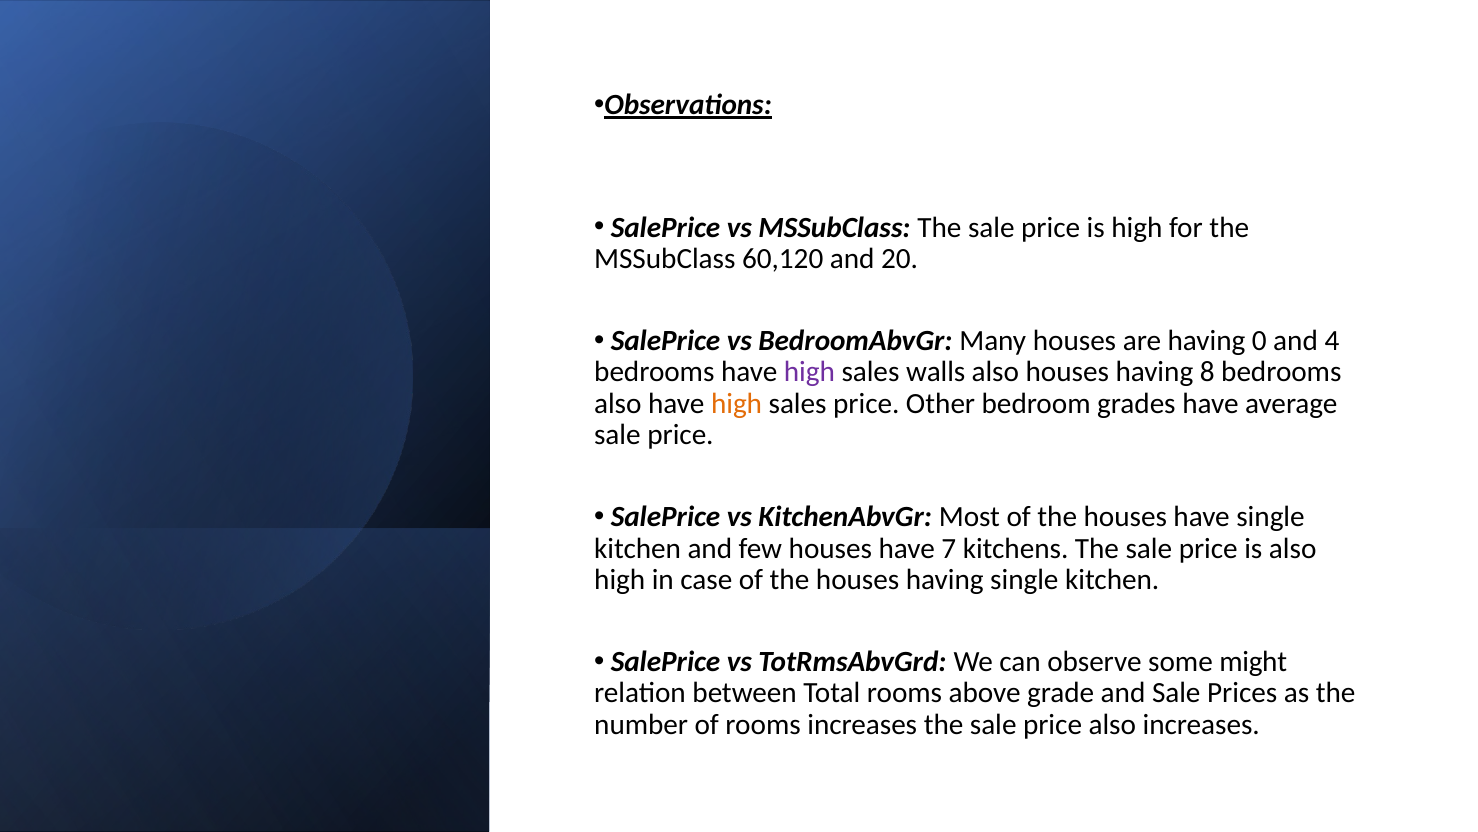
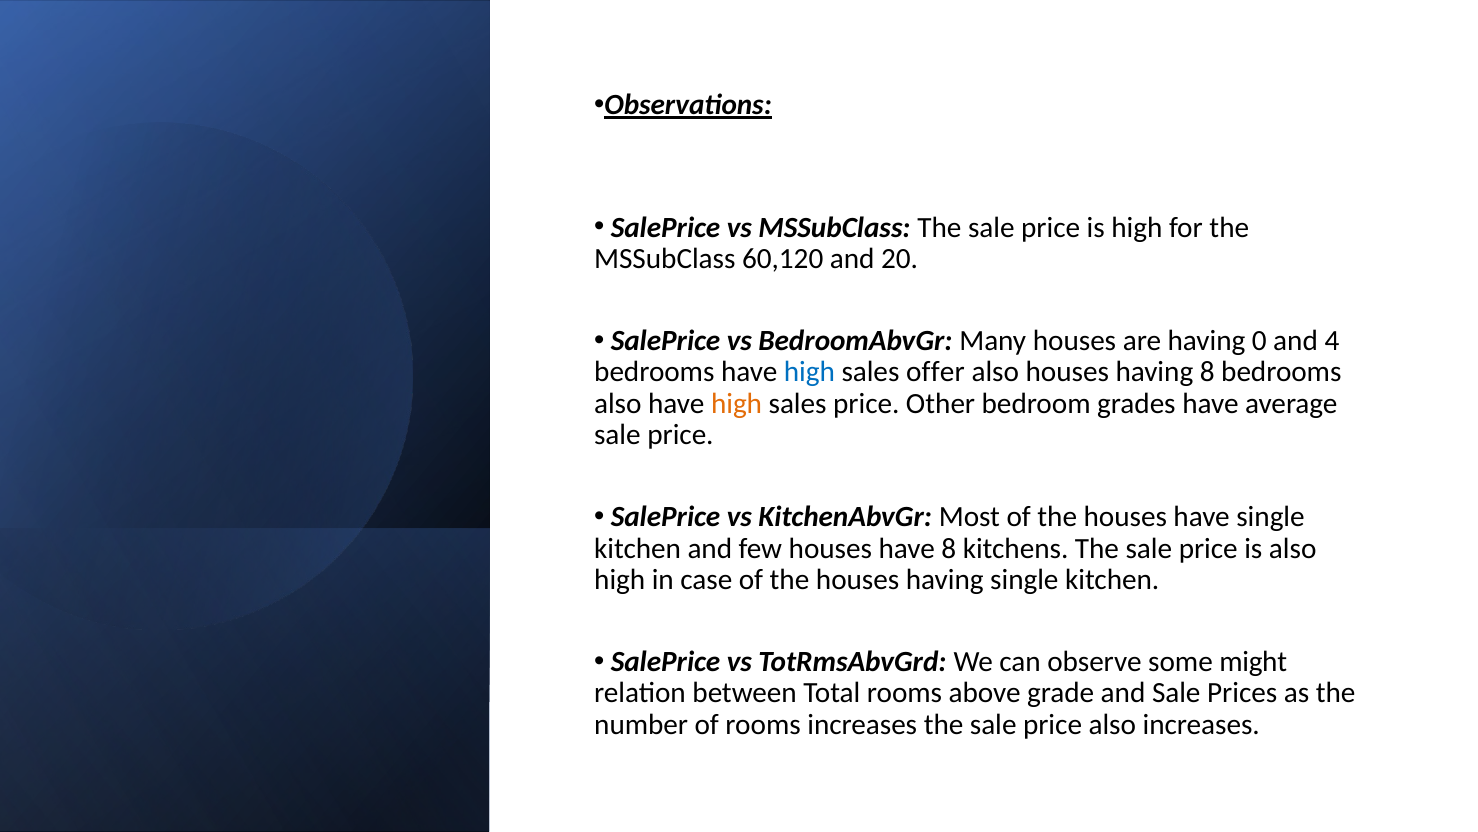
high colour: purple -> blue (809, 372)
walls: walls -> offer (935, 372)
have 7: 7 -> 8 (949, 548)
